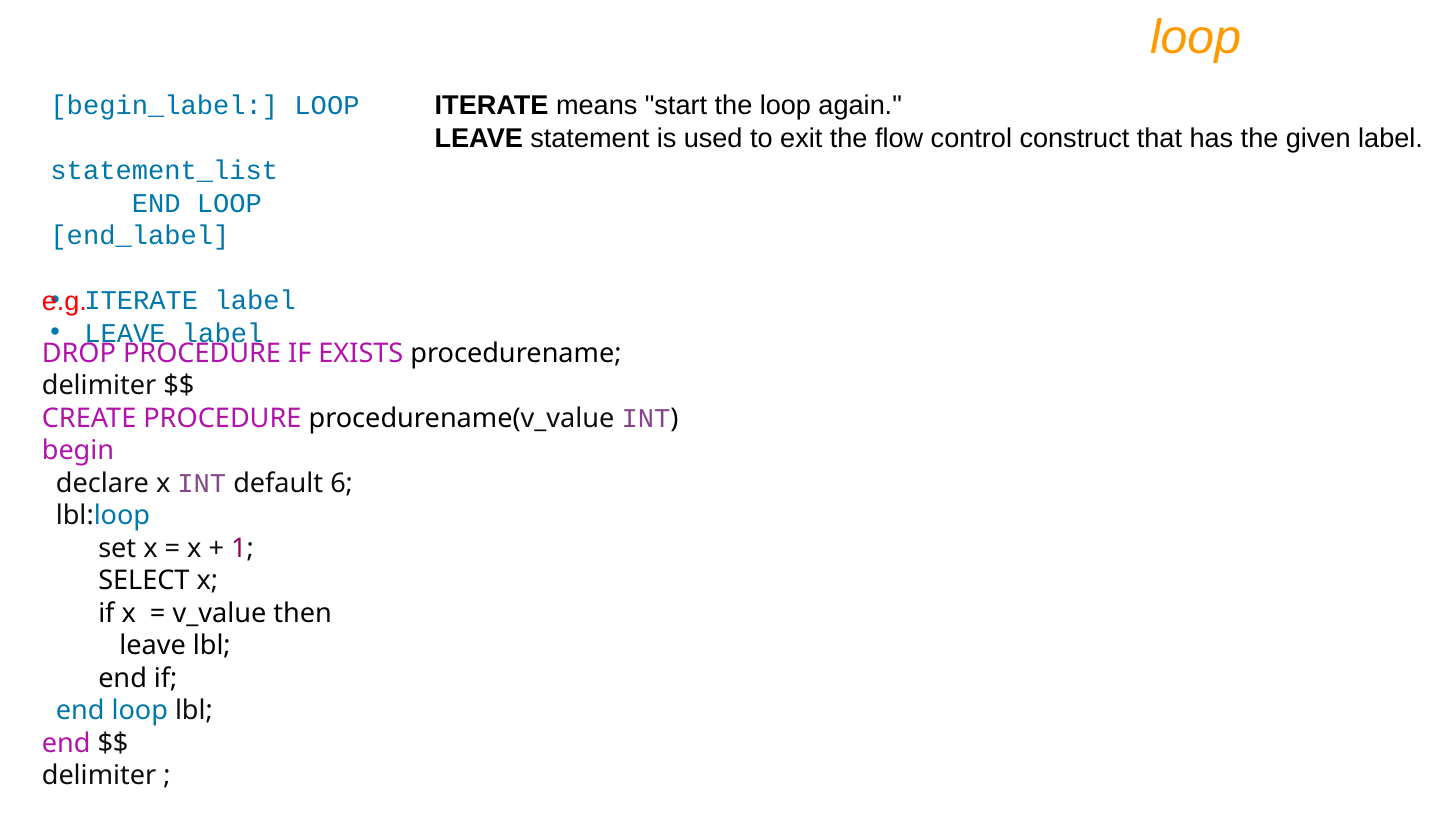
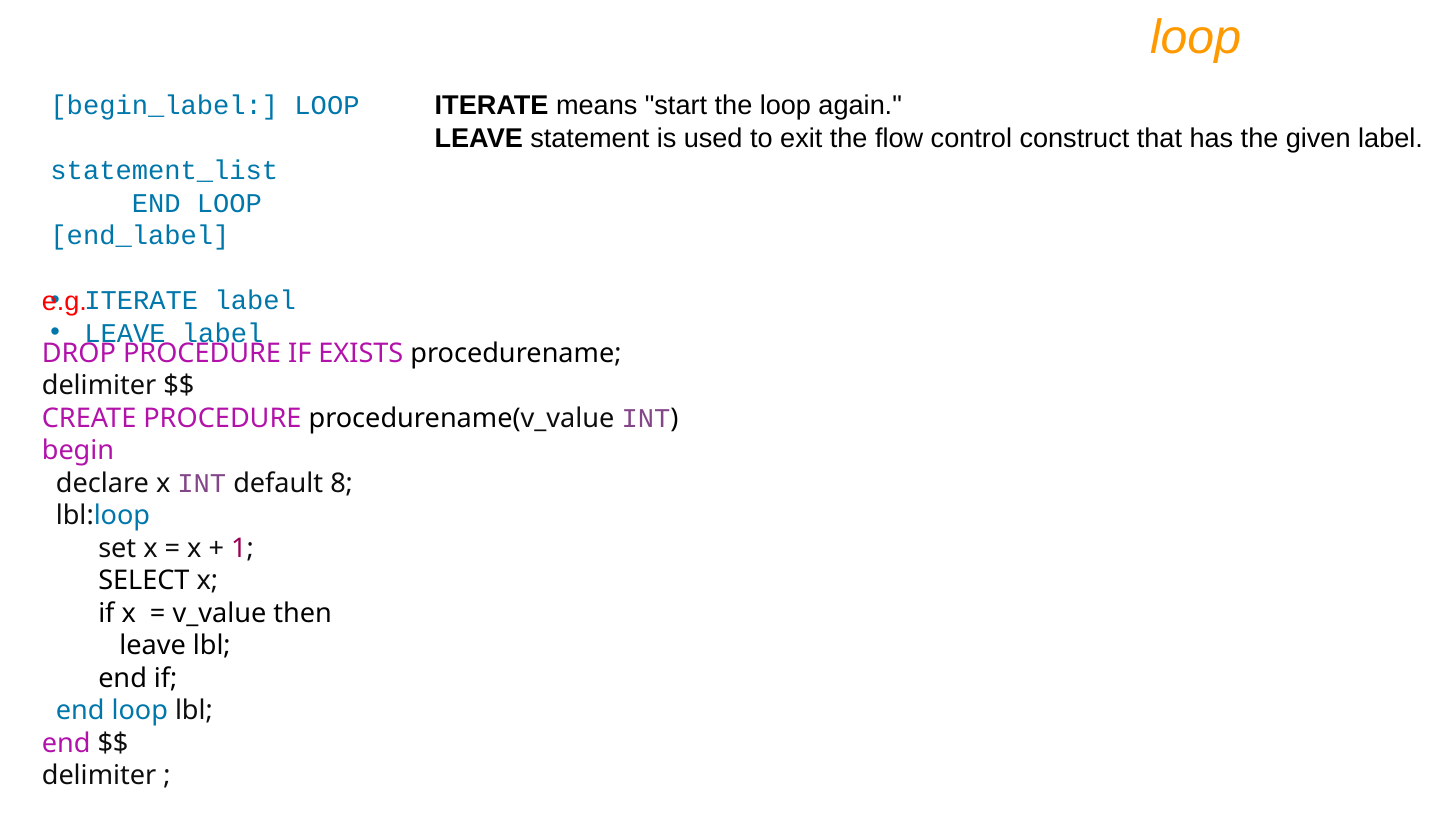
6: 6 -> 8 (342, 483)
